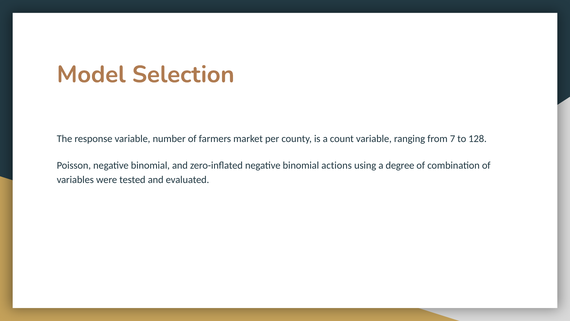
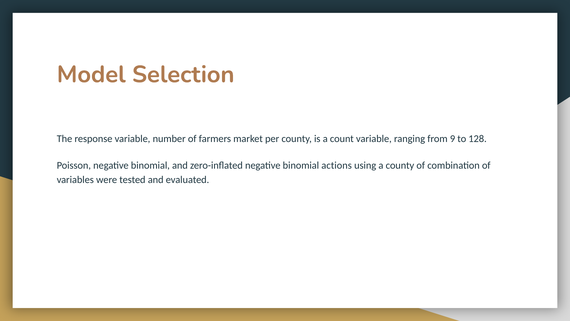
7: 7 -> 9 (453, 139)
a degree: degree -> county (400, 165)
